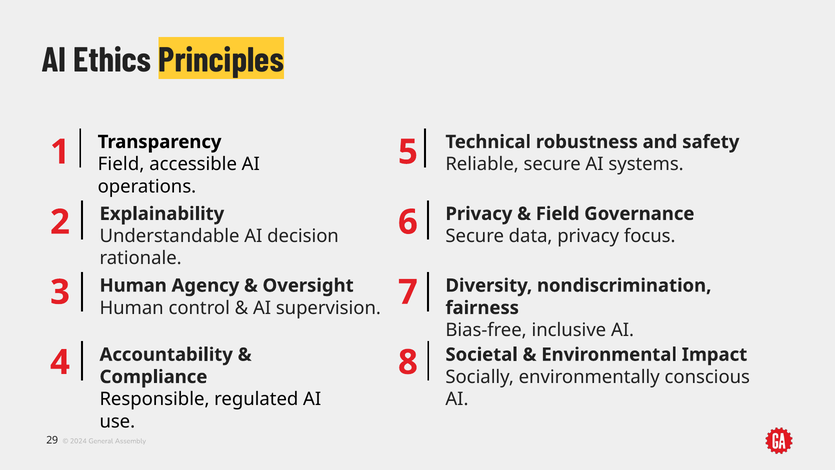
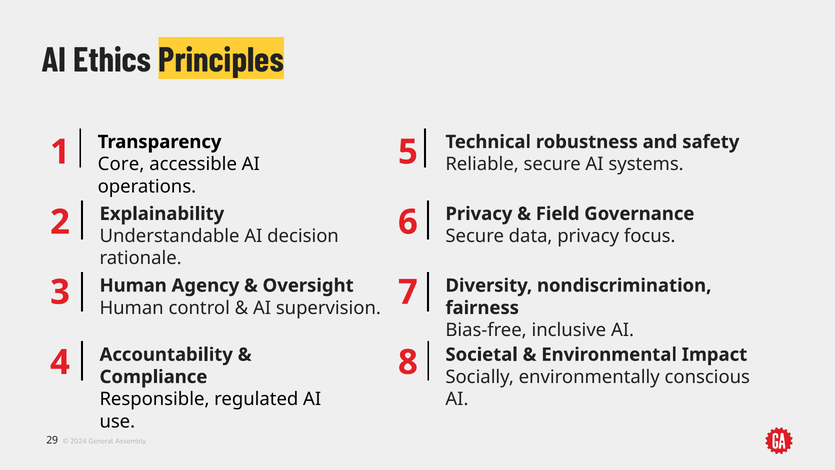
Field: Field -> Core (121, 164)
